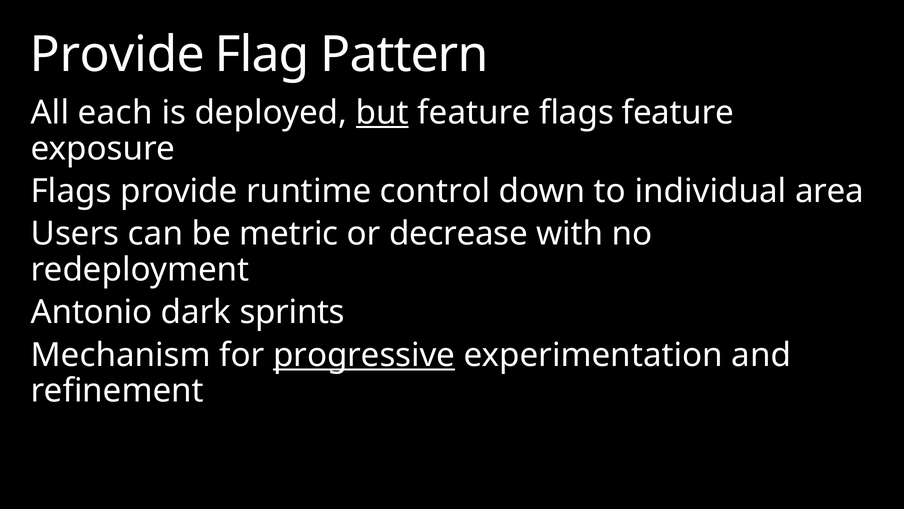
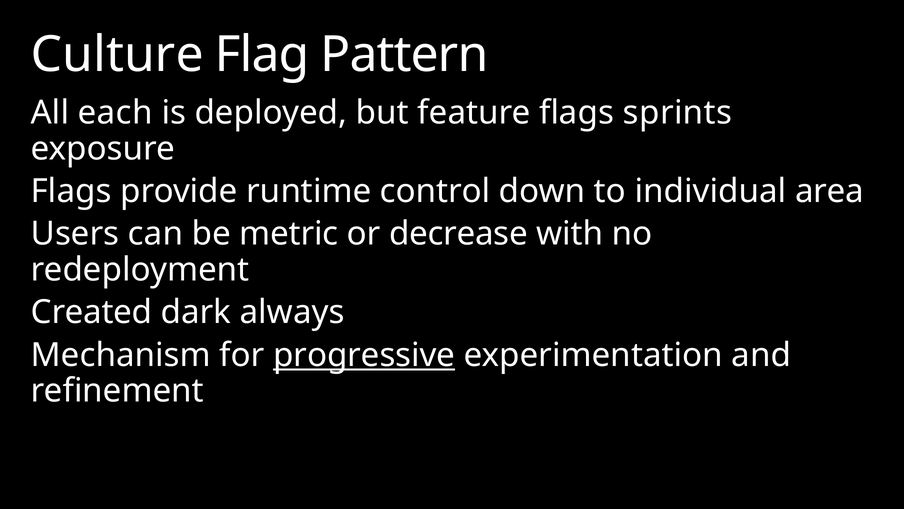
Provide: Provide -> Culture (117, 55)
but underline: present -> none (382, 113)
flags feature: feature -> sprints (678, 113)
Antonio: Antonio -> Created (92, 312)
sprints: sprints -> always (292, 312)
